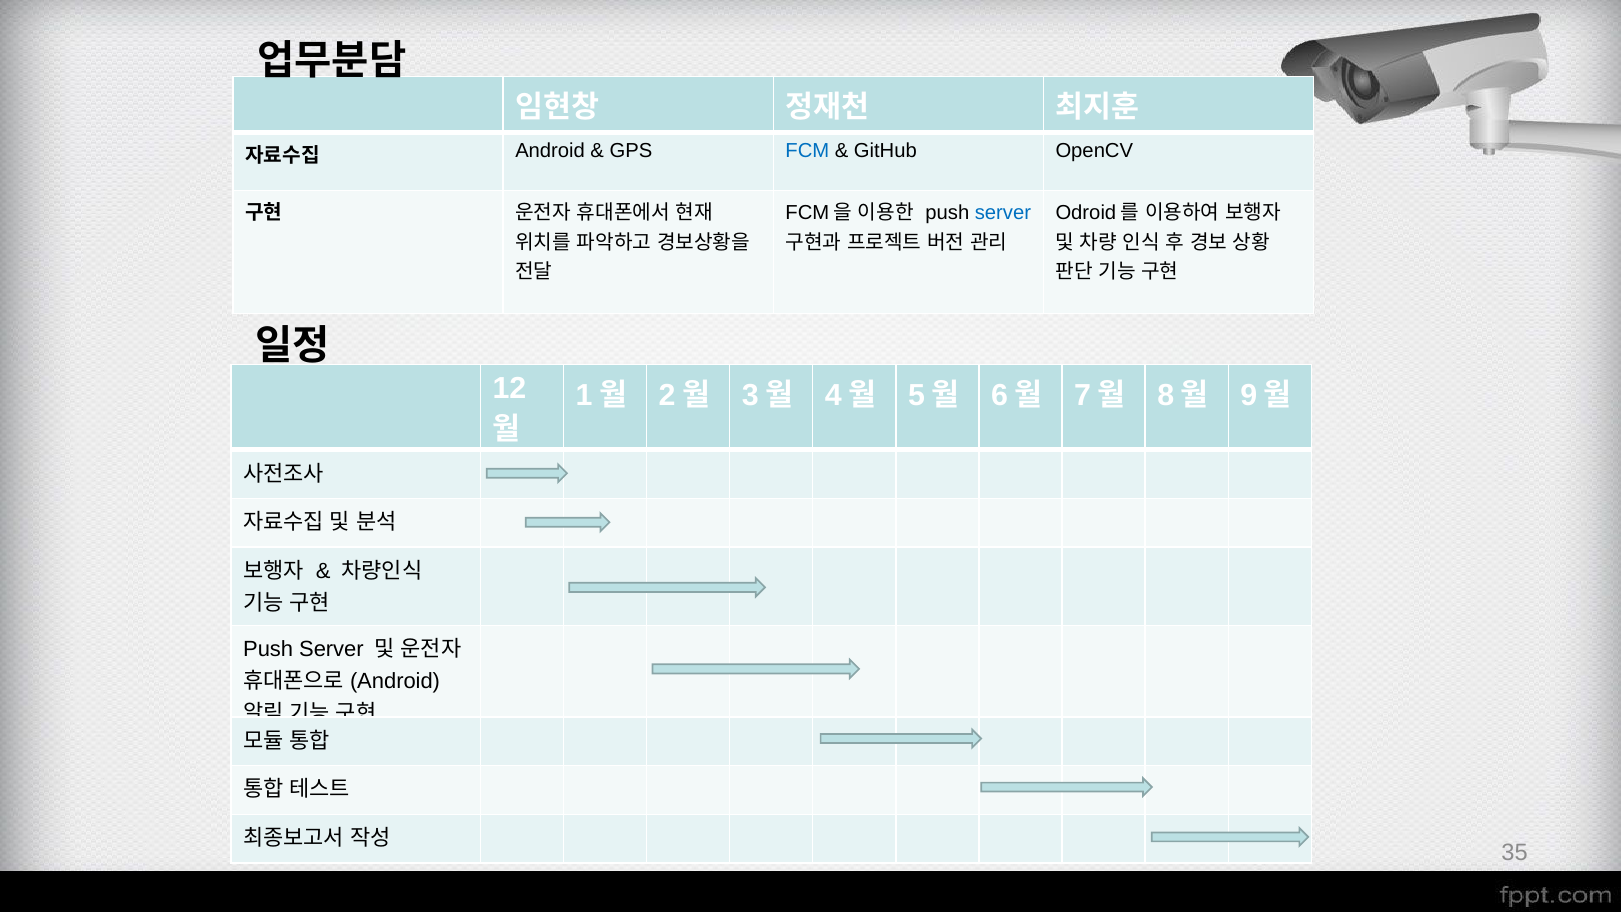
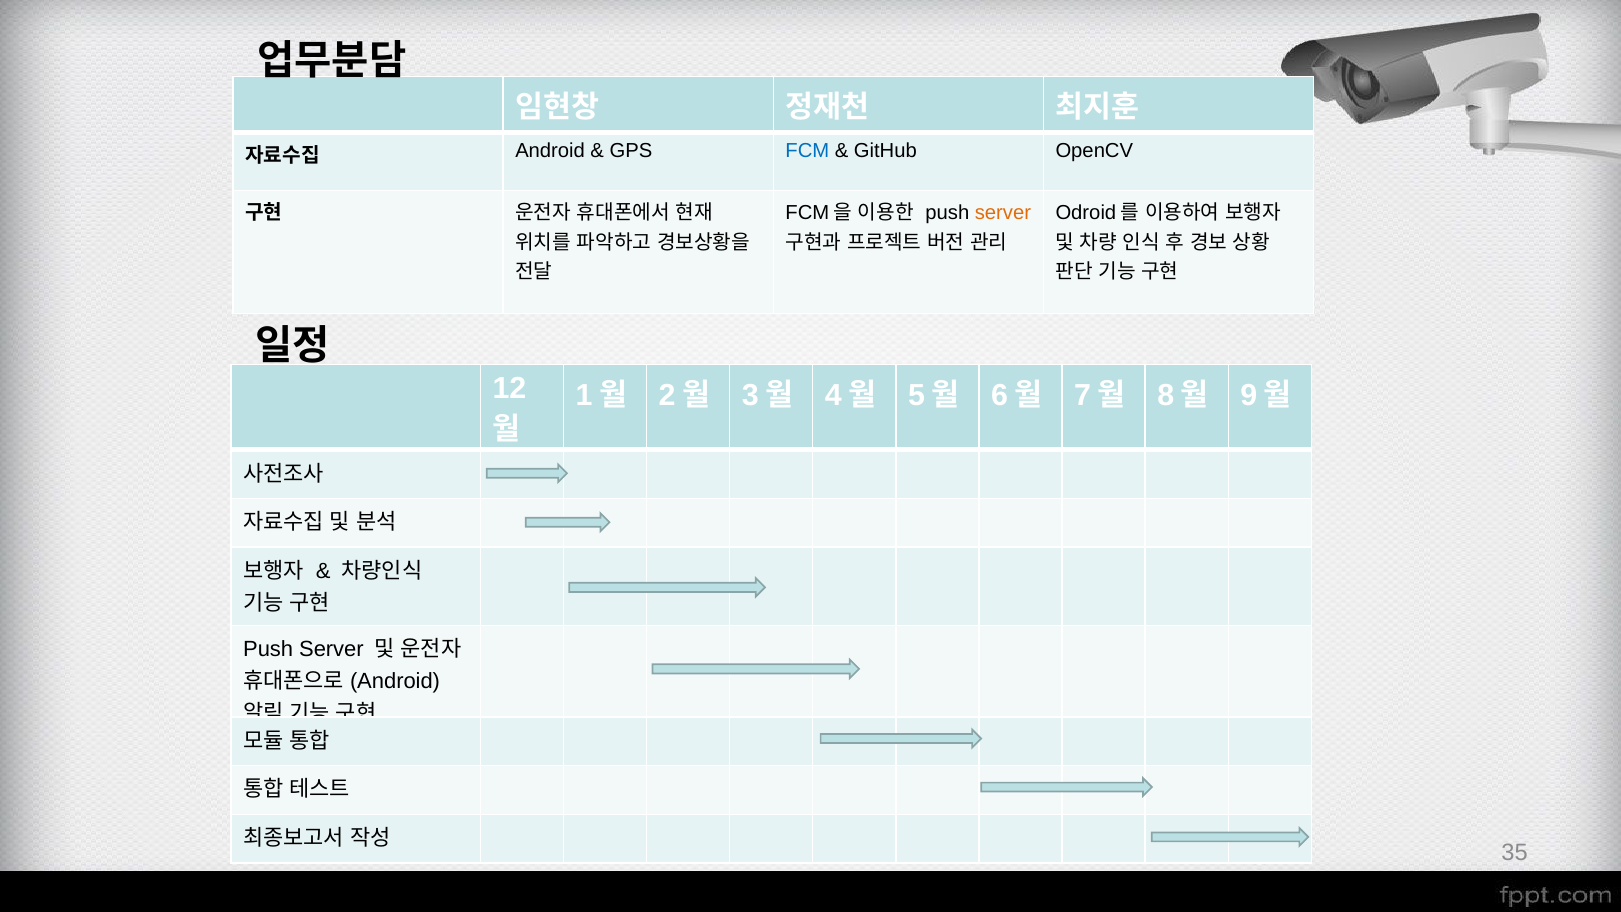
server colour: blue -> orange (1003, 213)
